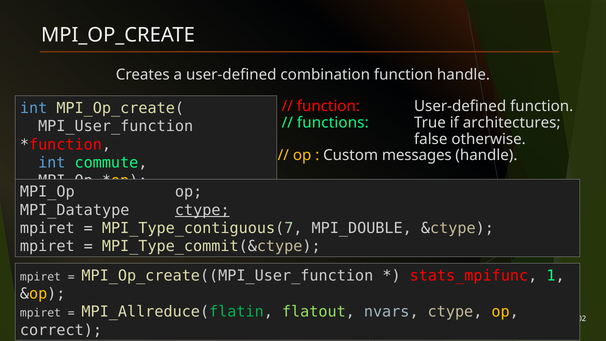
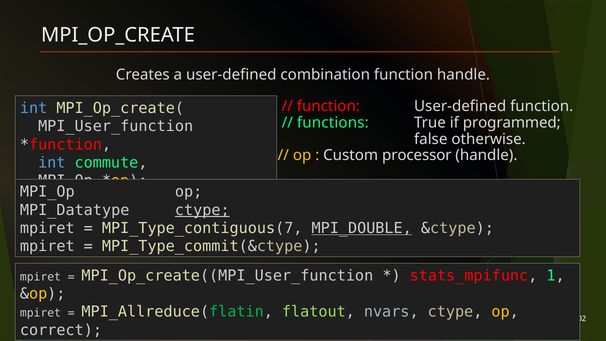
architectures: architectures -> programmed (512, 123)
messages: messages -> processor (417, 155)
MPI_DOUBLE underline: none -> present (362, 228)
